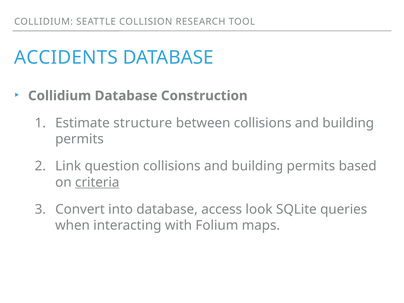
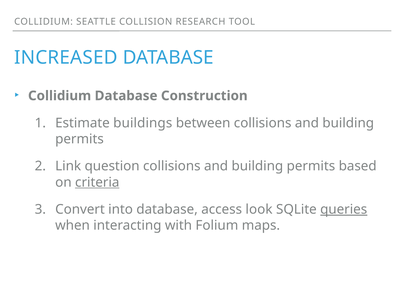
ACCIDENTS: ACCIDENTS -> INCREASED (66, 58)
structure: structure -> buildings (143, 123)
queries underline: none -> present (344, 209)
